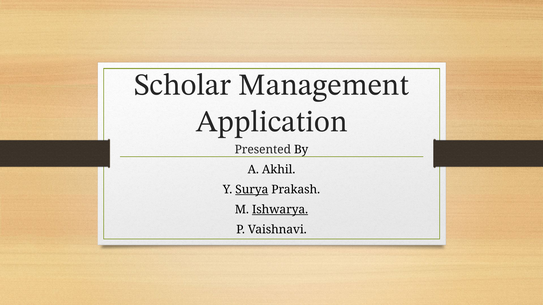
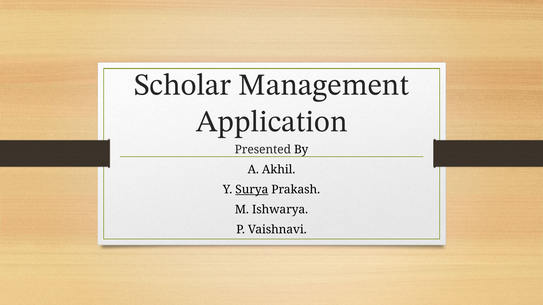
Ishwarya underline: present -> none (280, 210)
